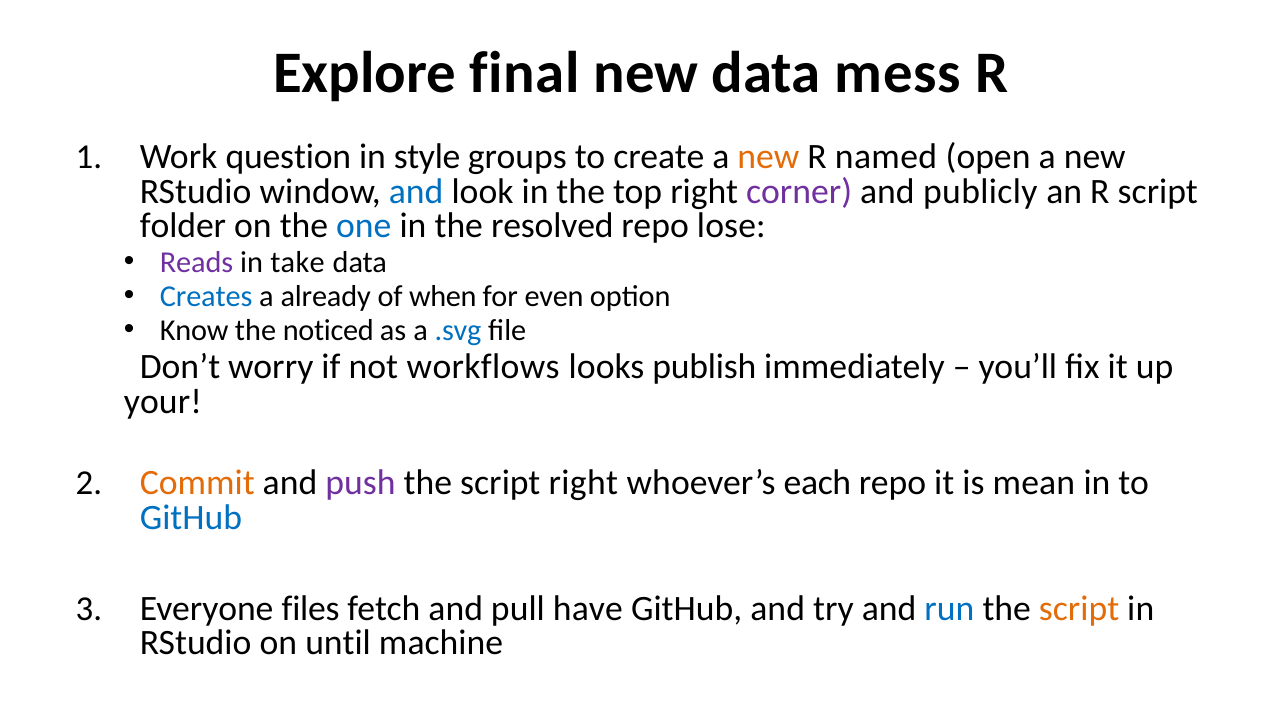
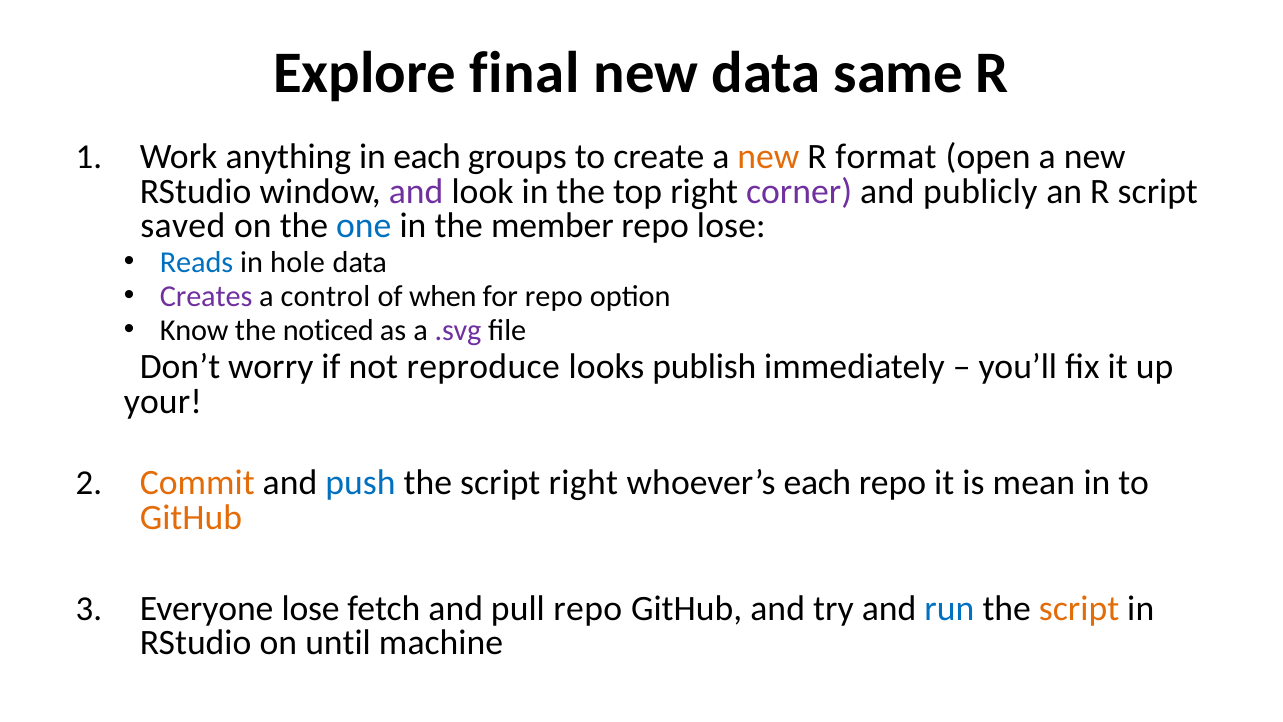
mess: mess -> same (898, 73)
question: question -> anything (288, 157)
in style: style -> each (427, 157)
named: named -> format (886, 157)
and colour: blue -> purple (416, 191)
folder: folder -> saved (183, 226)
resolved: resolved -> member (552, 226)
Reads colour: purple -> blue (197, 263)
take: take -> hole (297, 263)
Creates colour: blue -> purple (206, 297)
already: already -> control (325, 297)
for even: even -> repo (554, 297)
.svg colour: blue -> purple (458, 331)
workflows: workflows -> reproduce (483, 367)
push colour: purple -> blue (361, 482)
GitHub colour: blue -> orange (191, 517)
Everyone files: files -> lose (311, 608)
pull have: have -> repo (588, 608)
